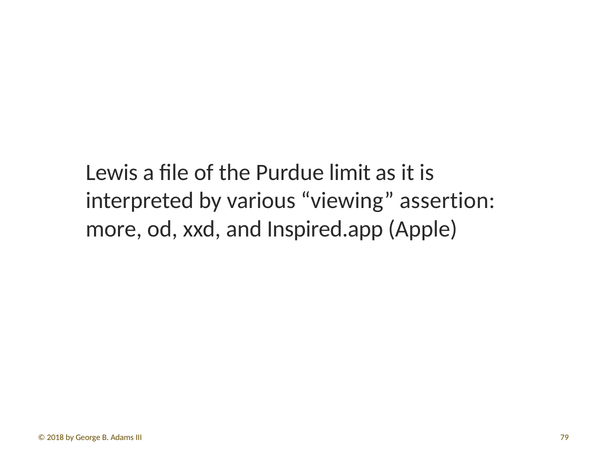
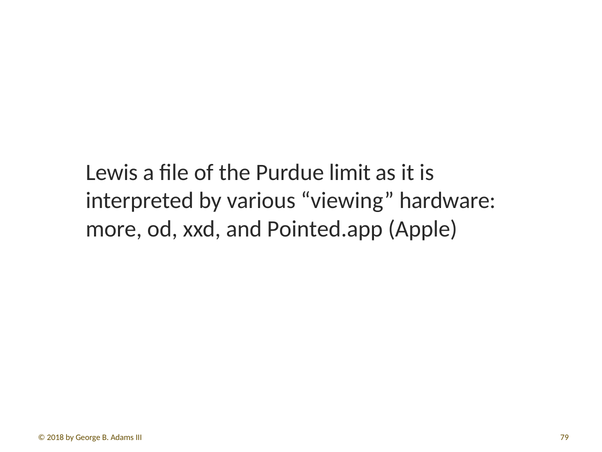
assertion: assertion -> hardware (448, 200)
Inspired.app: Inspired.app -> Pointed.app (325, 229)
